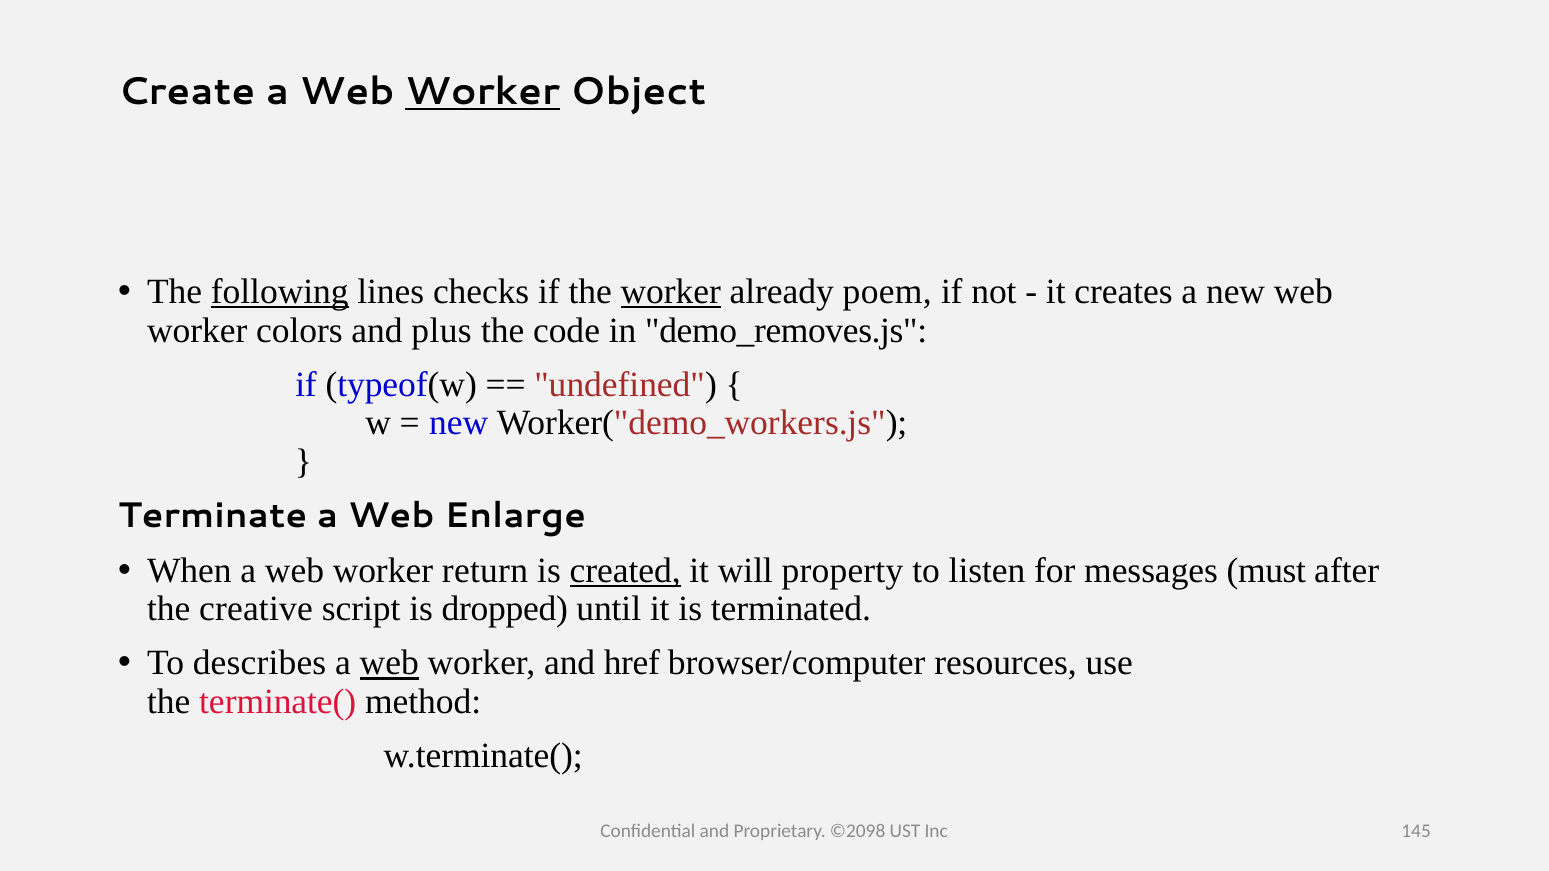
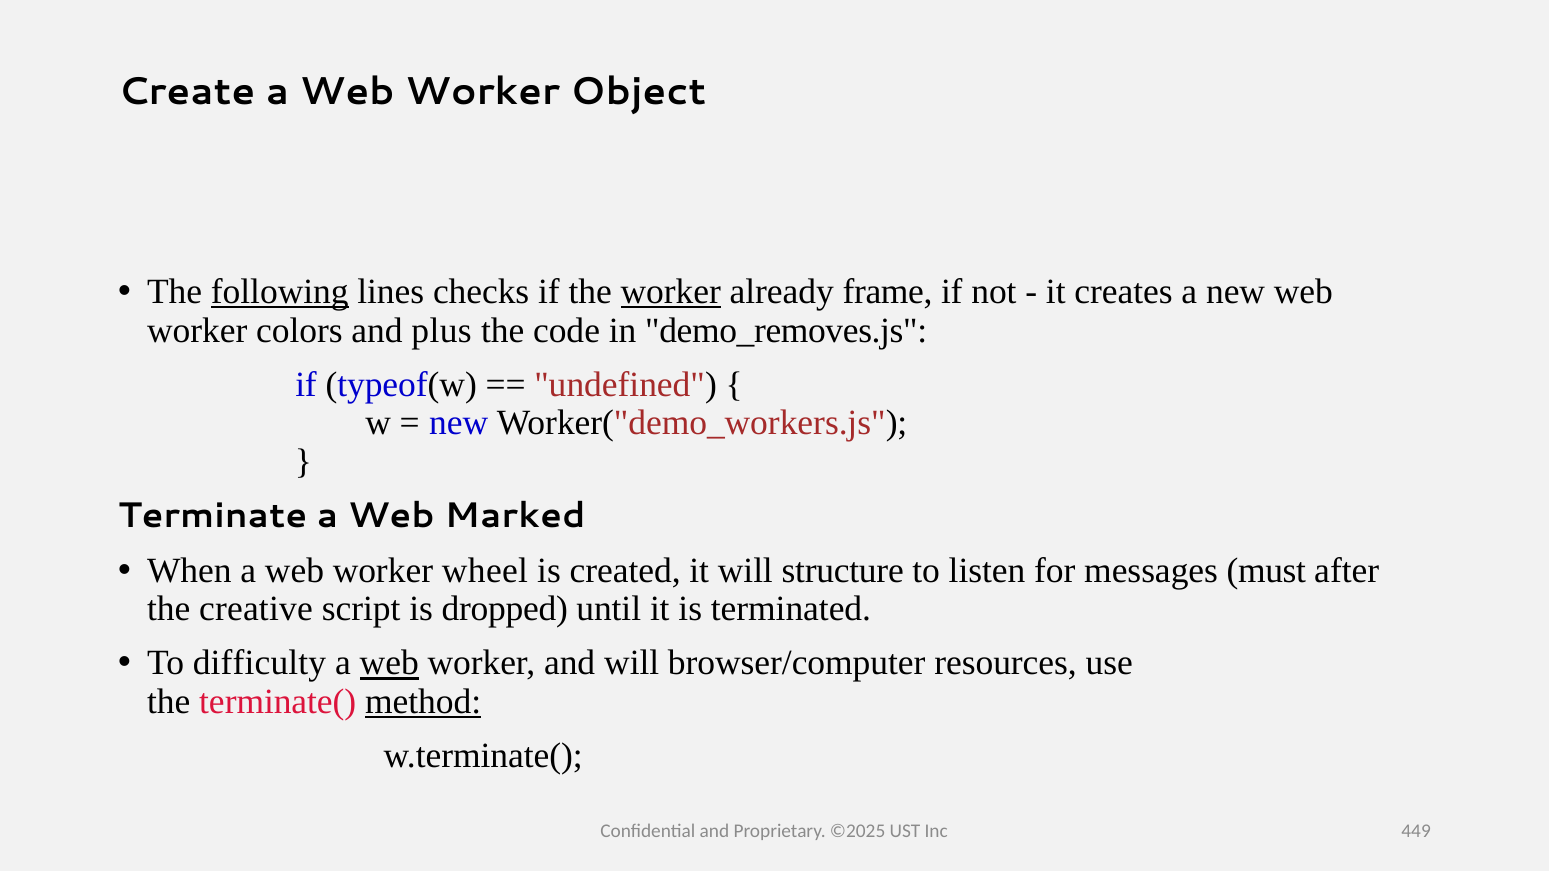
Worker underline: present -> none (483, 92)
poem: poem -> frame (888, 292)
Enlarge: Enlarge -> Marked (515, 516)
return: return -> wheel (485, 571)
created underline: present -> none (625, 571)
property: property -> structure (843, 571)
describes: describes -> difficulty (260, 663)
and href: href -> will (632, 663)
method underline: none -> present (423, 702)
©2098: ©2098 -> ©2025 (858, 832)
145: 145 -> 449 (1416, 832)
